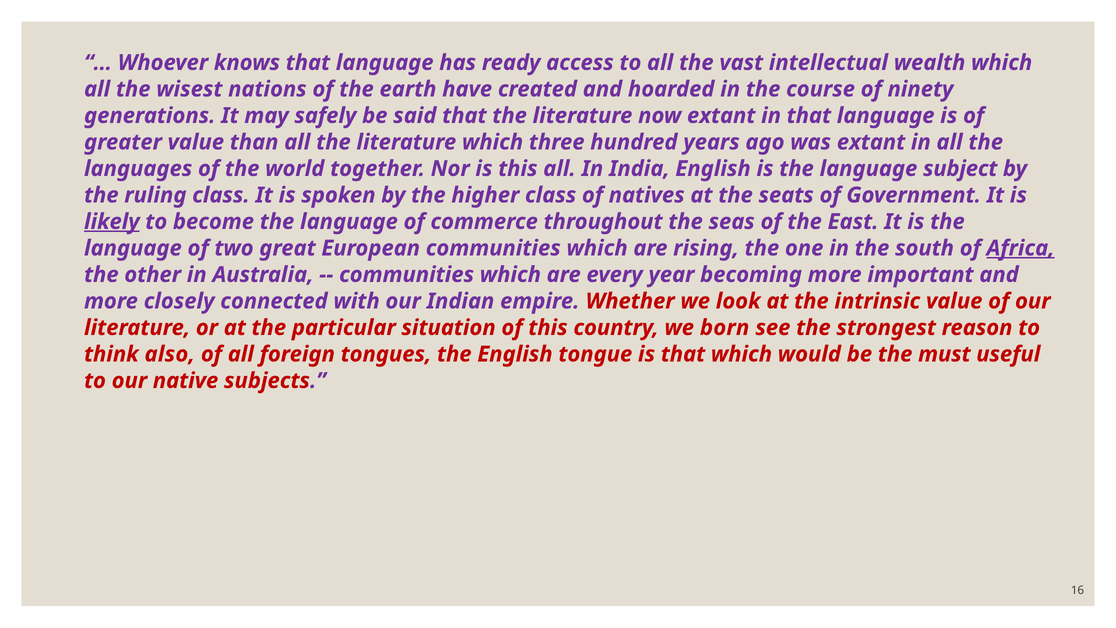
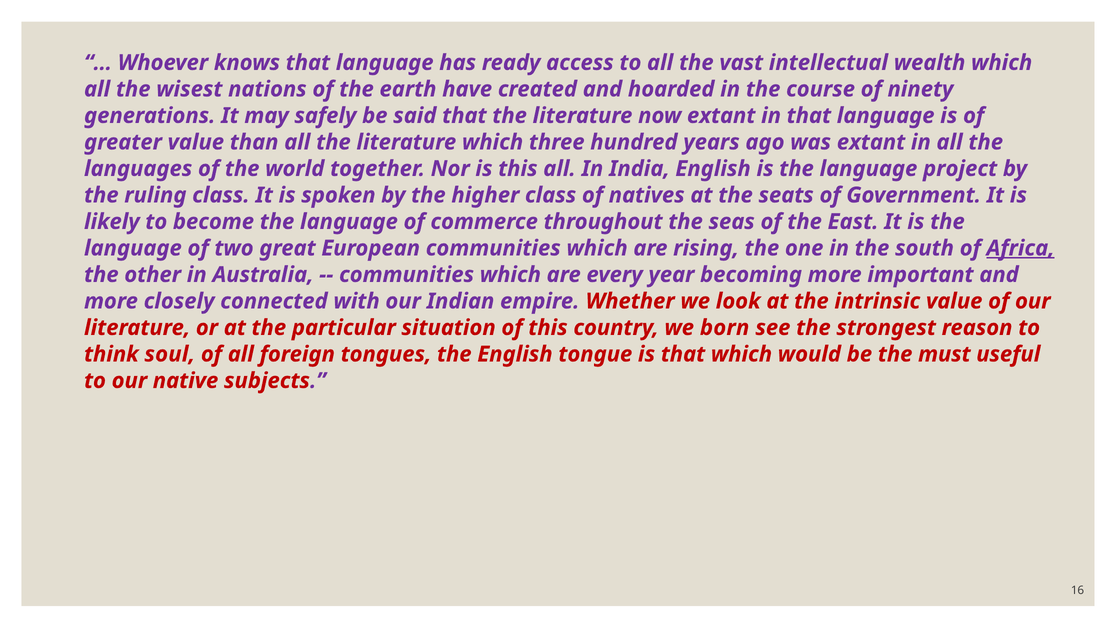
subject: subject -> project (960, 169)
likely underline: present -> none (112, 222)
also: also -> soul (170, 354)
